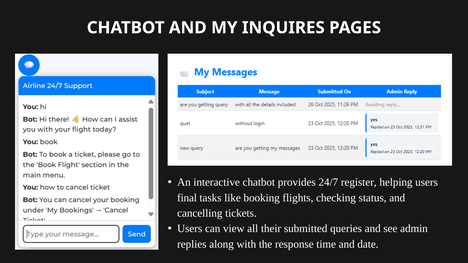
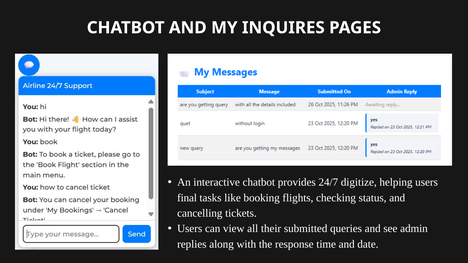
register: register -> digitize (359, 182)
